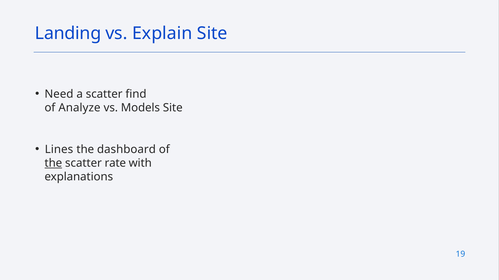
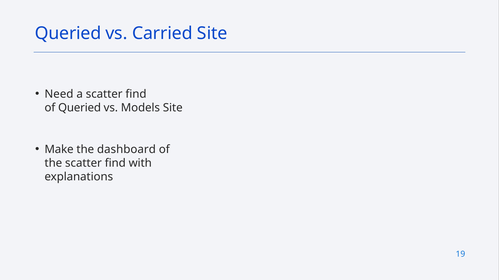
Landing: Landing -> Queried (68, 33)
Explain: Explain -> Carried (162, 33)
of Analyze: Analyze -> Queried (80, 108)
Lines: Lines -> Make (59, 150)
the underline: present -> none (53, 164)
rate: rate -> find (115, 164)
